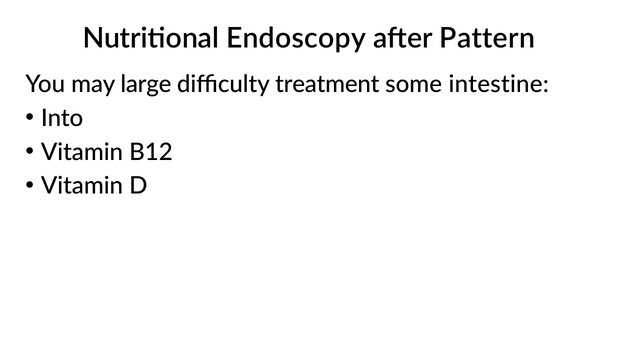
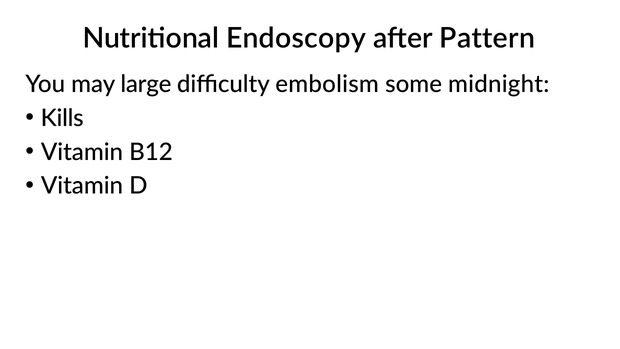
treatment: treatment -> embolism (327, 84)
intestine: intestine -> midnight (499, 84)
Into: Into -> Kills (62, 118)
